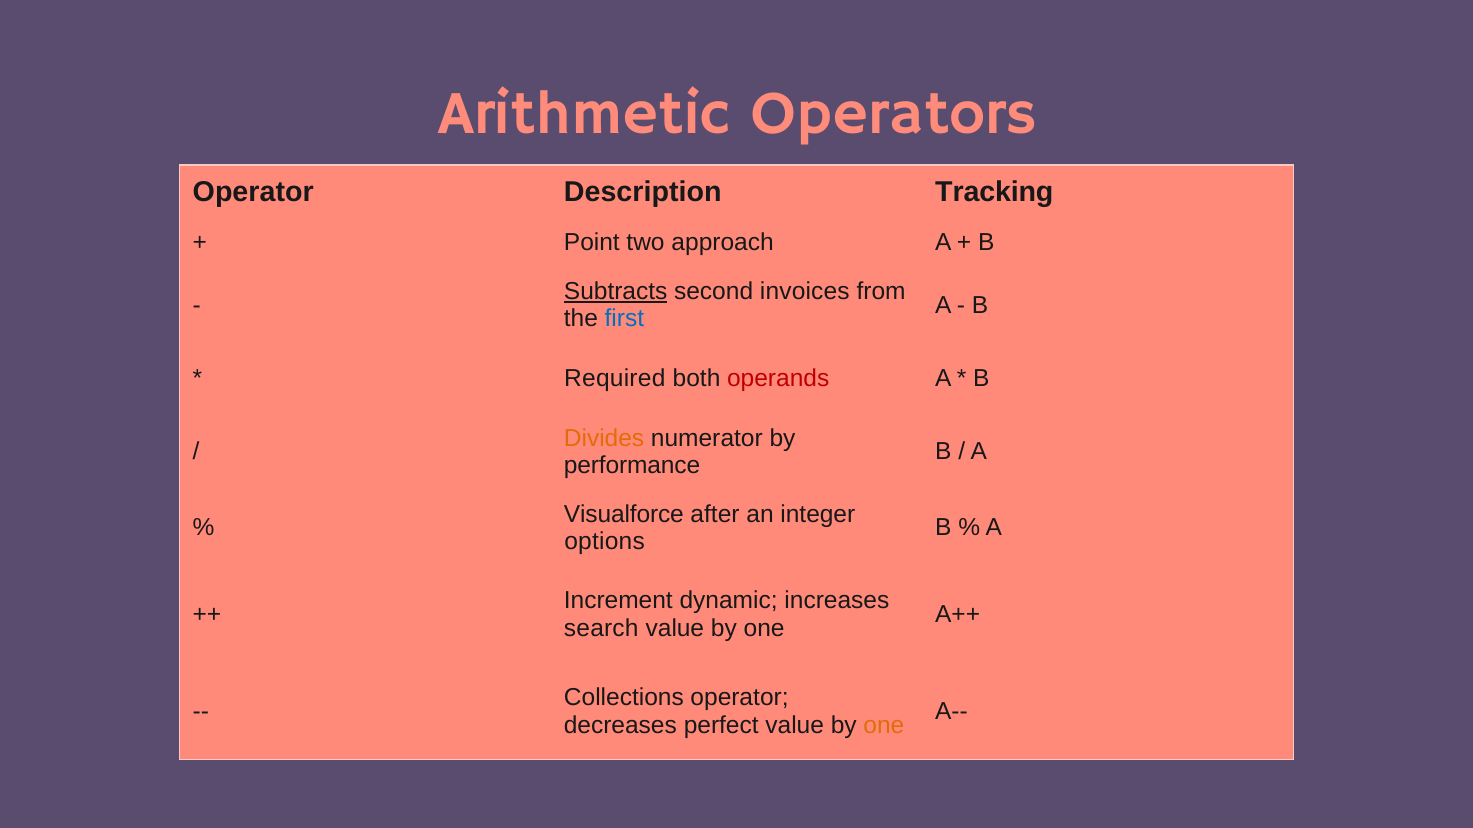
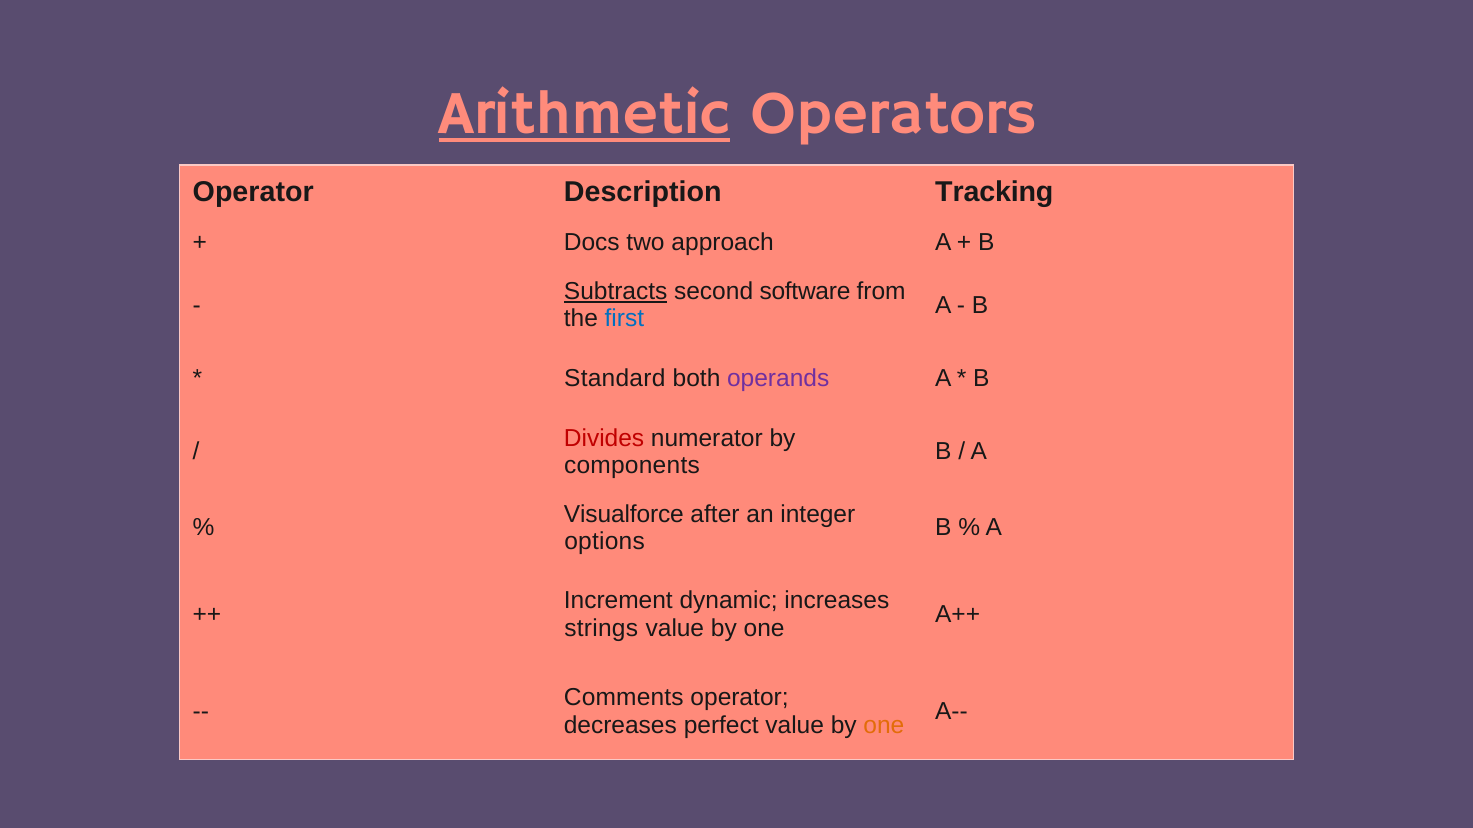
Arithmetic underline: none -> present (584, 114)
Point: Point -> Docs (592, 243)
invoices: invoices -> software (805, 291)
Required: Required -> Standard (615, 379)
operands colour: red -> purple (778, 379)
Divides colour: orange -> red (604, 438)
performance: performance -> components (632, 466)
search: search -> strings (601, 628)
Collections: Collections -> Comments (624, 698)
